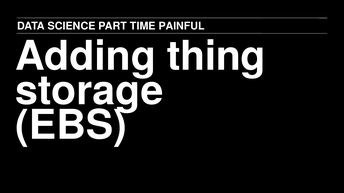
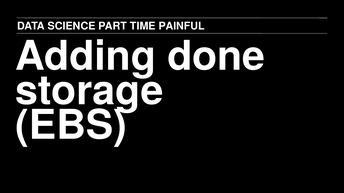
thing: thing -> done (216, 56)
